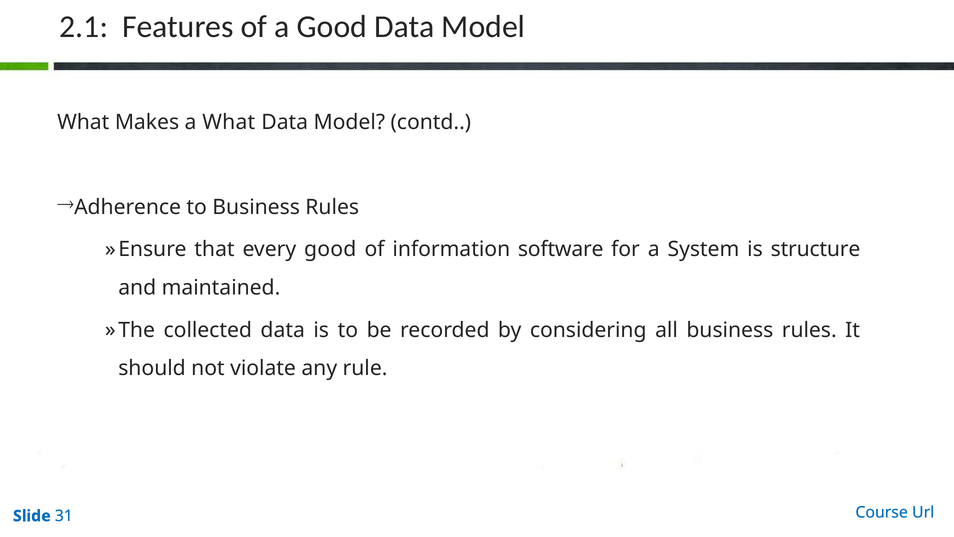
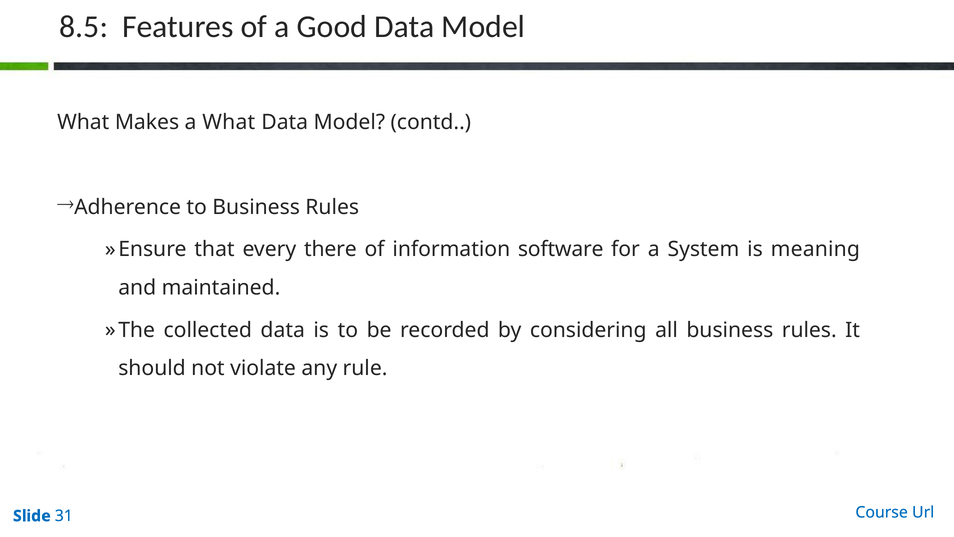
2.1: 2.1 -> 8.5 (84, 27)
every good: good -> there (330, 249)
structure: structure -> meaning (815, 249)
